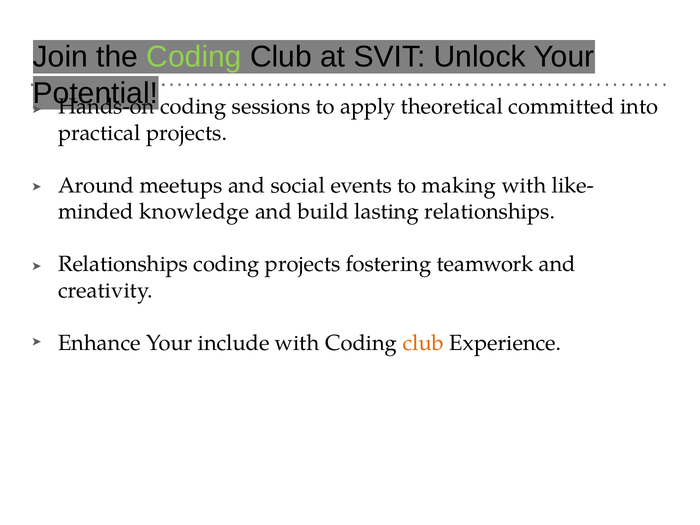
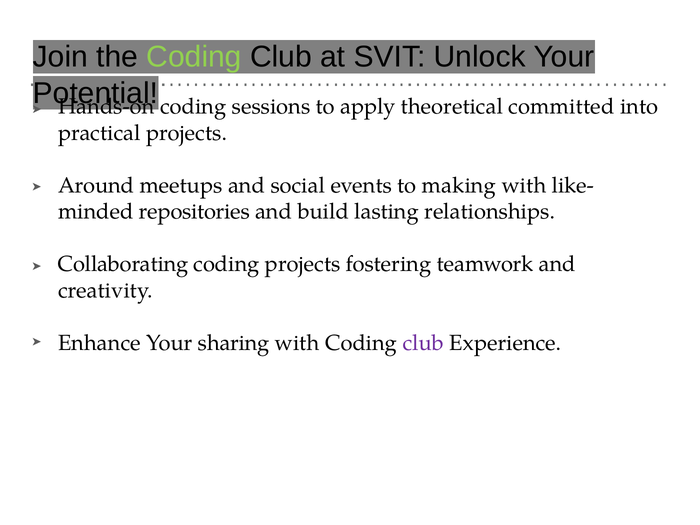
knowledge: knowledge -> repositories (194, 212)
Relationships: Relationships -> Collaborating (123, 264)
include: include -> sharing (234, 343)
club colour: orange -> purple (423, 343)
